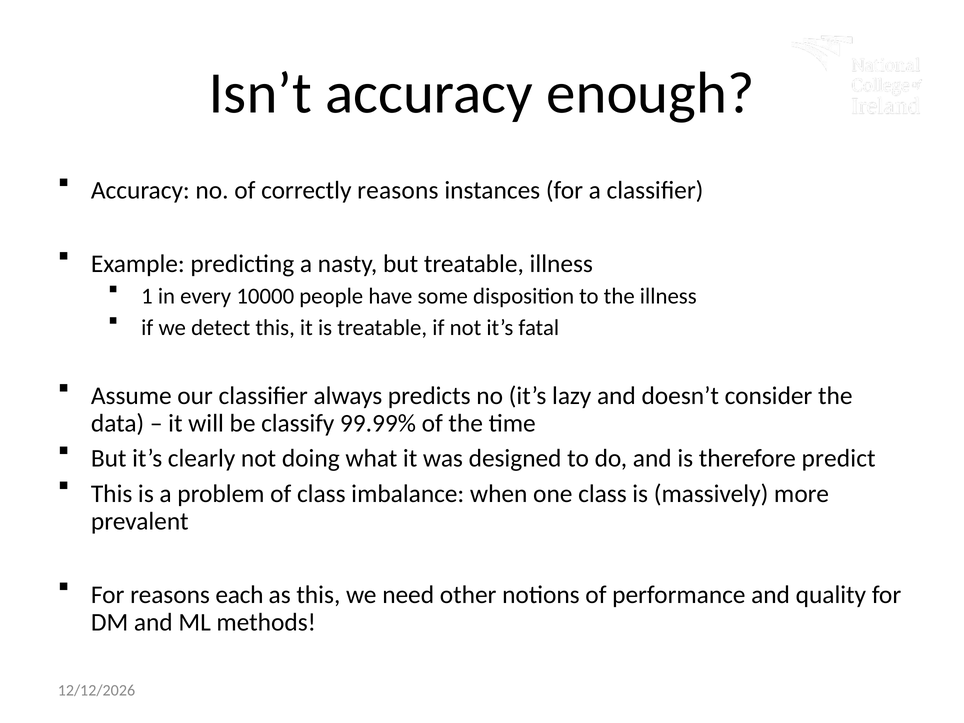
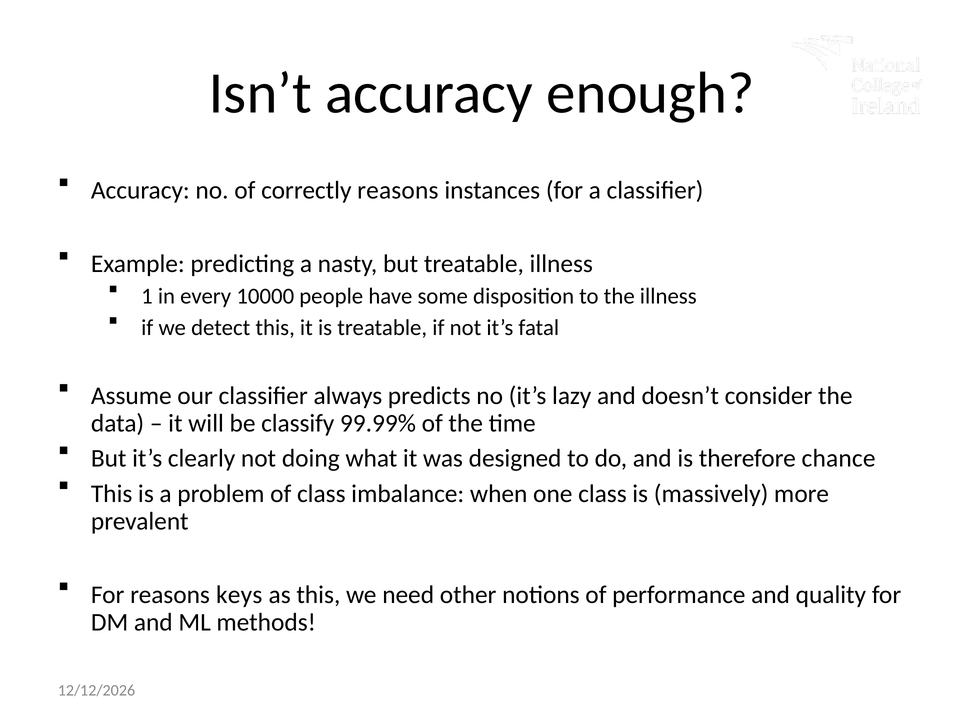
predict: predict -> chance (839, 459)
each: each -> keys (239, 595)
